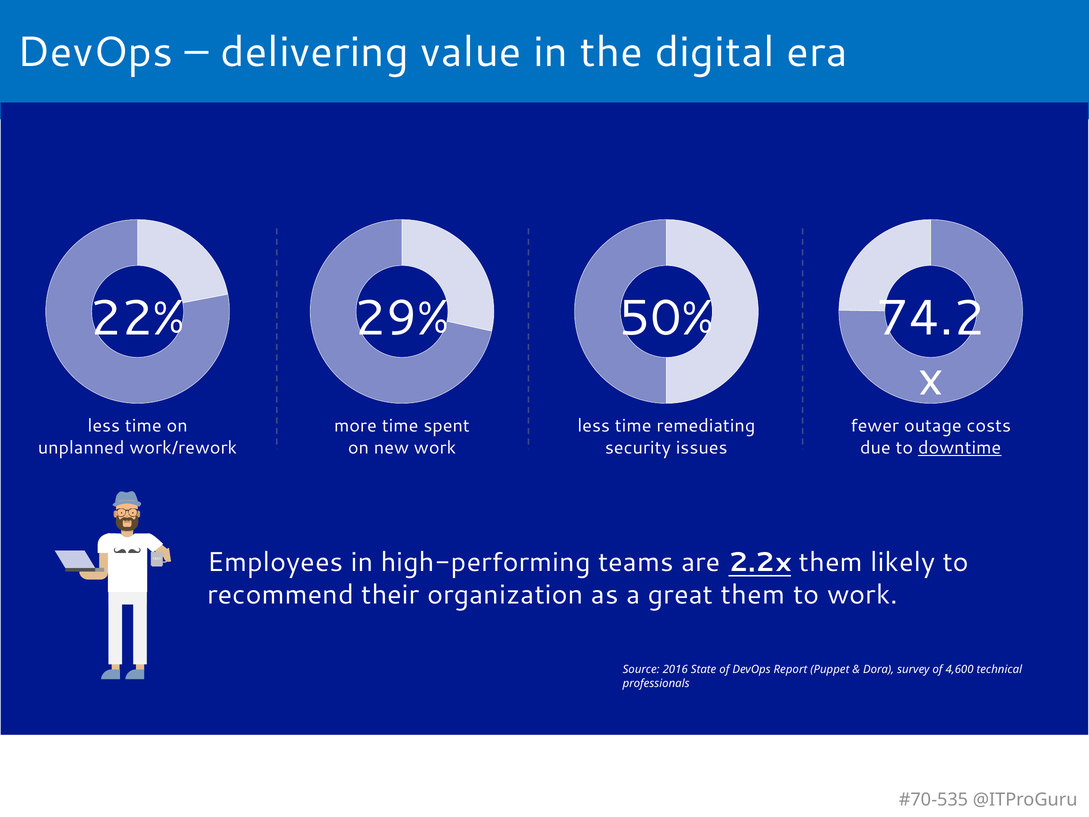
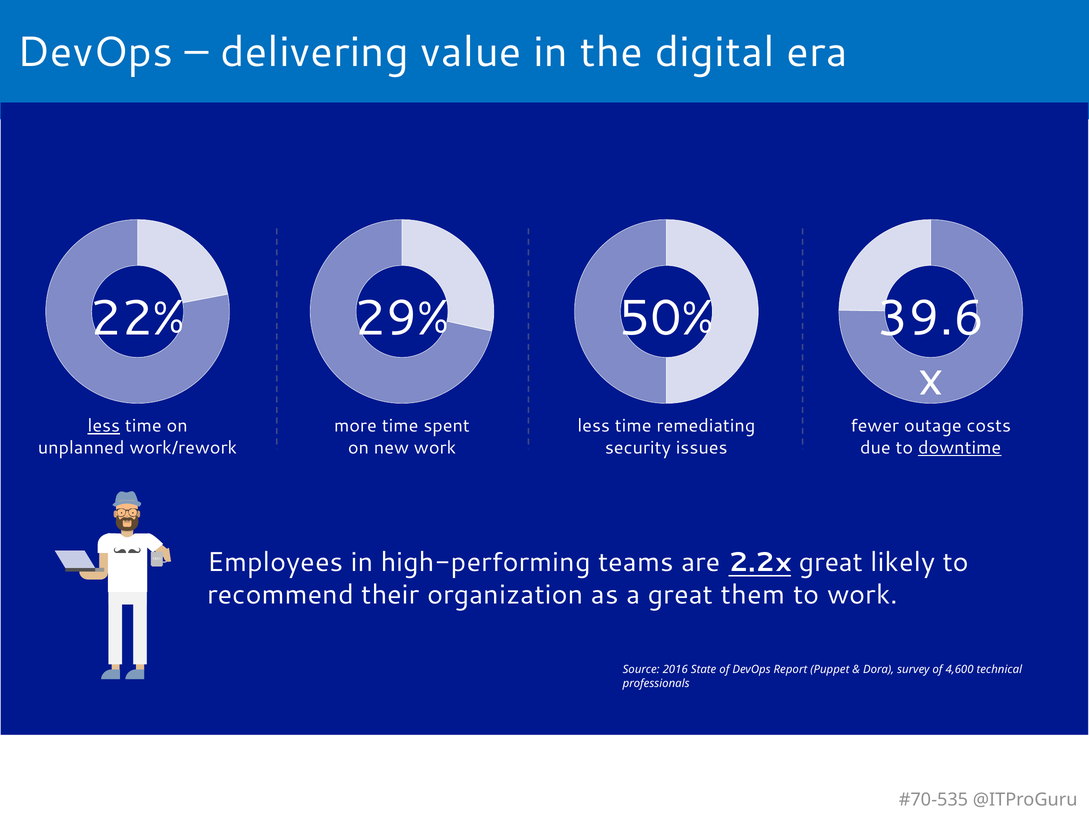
74.2: 74.2 -> 39.6 (931, 318)
less underline: none -> present (104, 426)
2.2x them: them -> great (831, 562)
